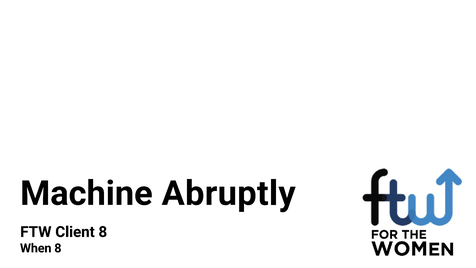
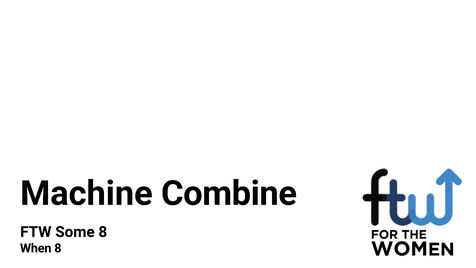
Abruptly: Abruptly -> Combine (229, 193)
Client: Client -> Some (75, 232)
